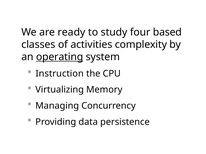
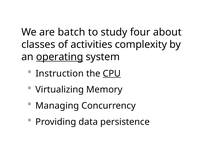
ready: ready -> batch (71, 32)
based: based -> about (167, 32)
CPU underline: none -> present (112, 74)
